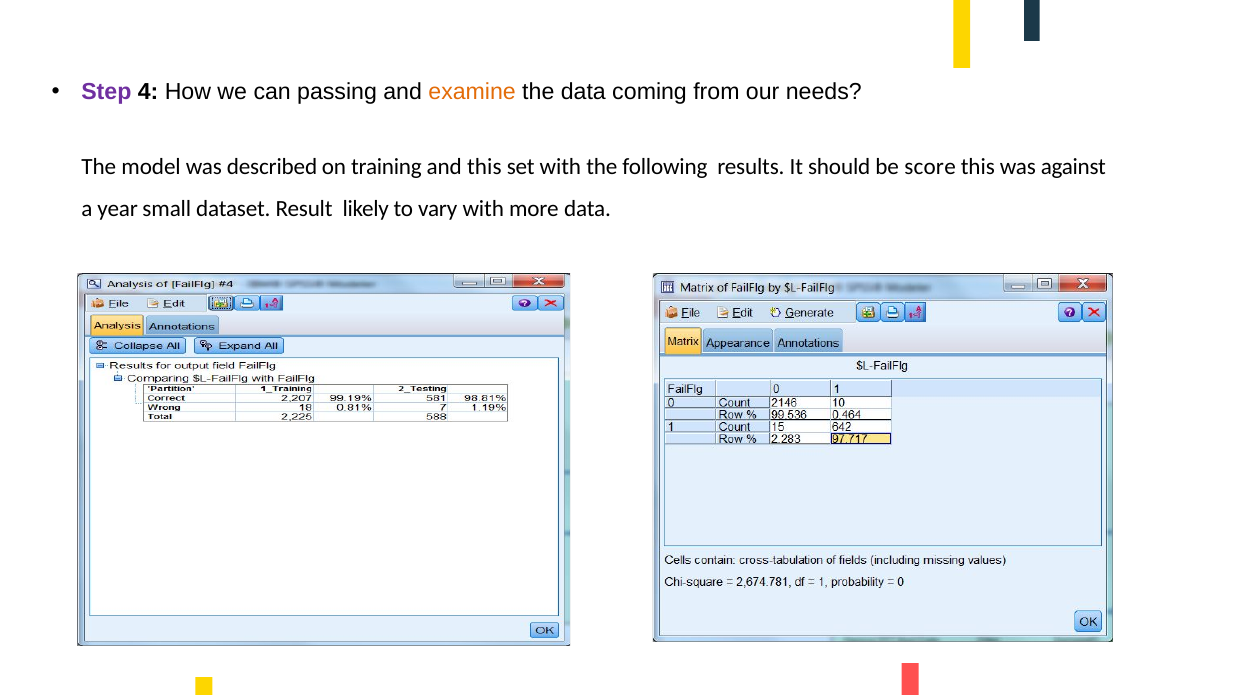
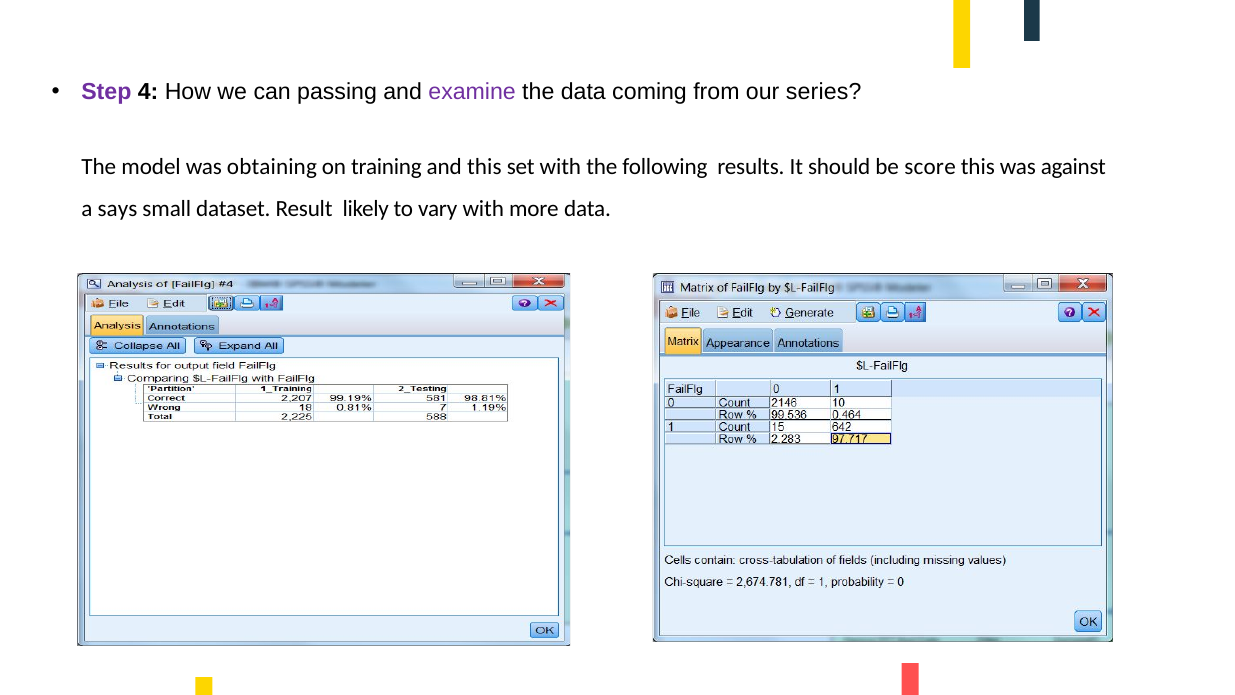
examine colour: orange -> purple (472, 92)
needs: needs -> series (824, 92)
described: described -> obtaining (272, 167)
year: year -> says (118, 209)
